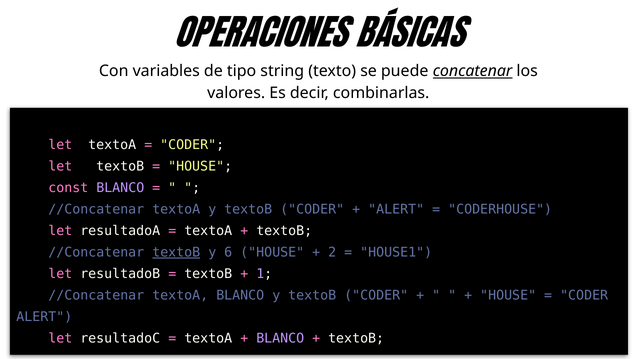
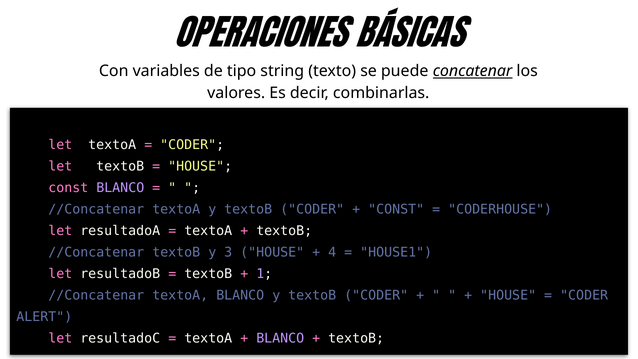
ALERT: ALERT -> CONST (396, 209)
textoB underline: present -> none (176, 252)
6: 6 -> 3 (228, 252)
2: 2 -> 4 (332, 252)
